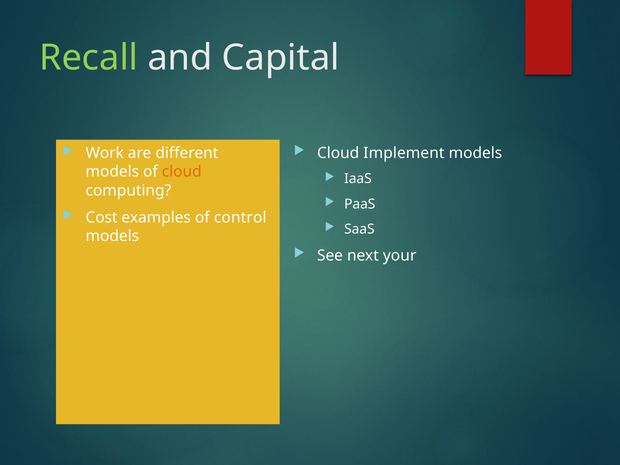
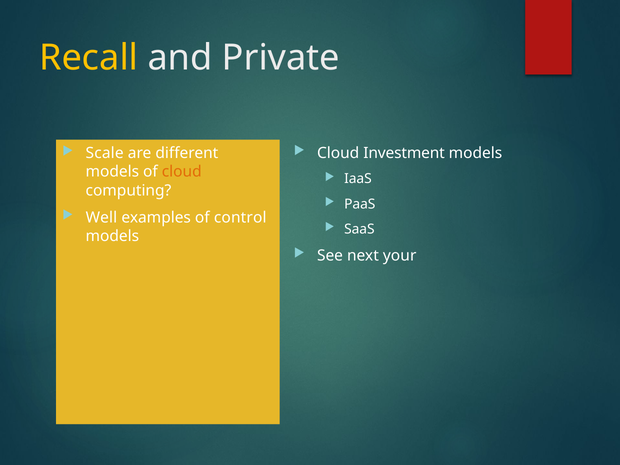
Recall colour: light green -> yellow (89, 58)
Capital: Capital -> Private (281, 58)
Implement: Implement -> Investment (404, 153)
Work: Work -> Scale (105, 153)
Cost: Cost -> Well (101, 218)
